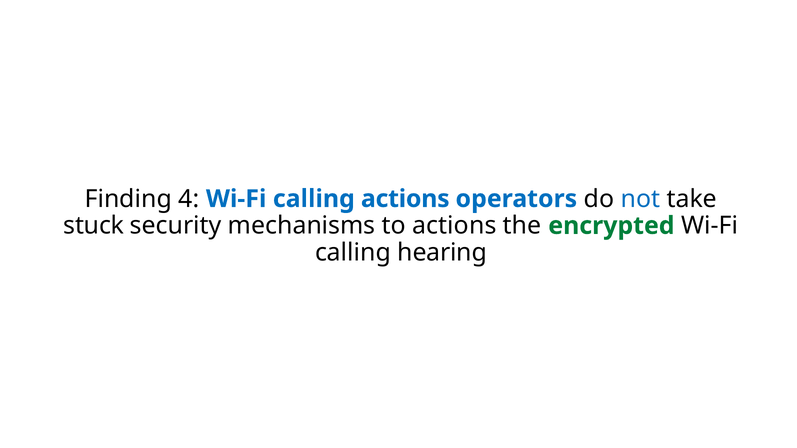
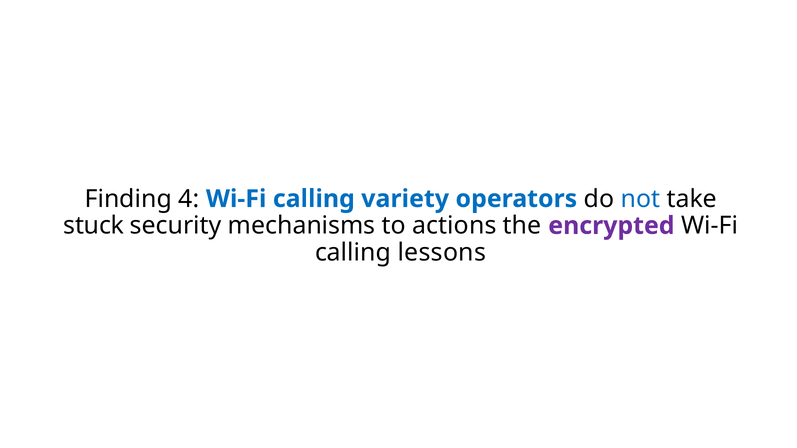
calling actions: actions -> variety (405, 199)
encrypted colour: green -> purple (611, 226)
hearing: hearing -> lessons (442, 253)
